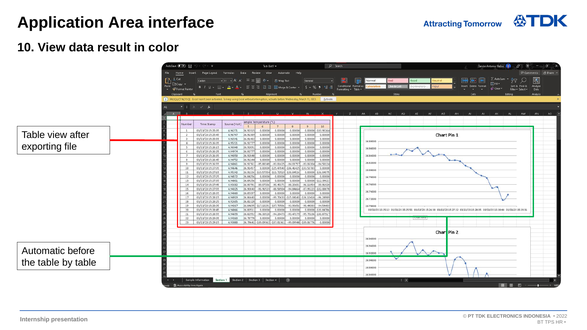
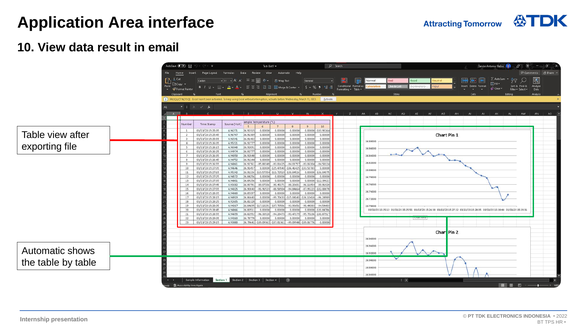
color: color -> email (164, 47)
before: before -> shows (81, 251)
